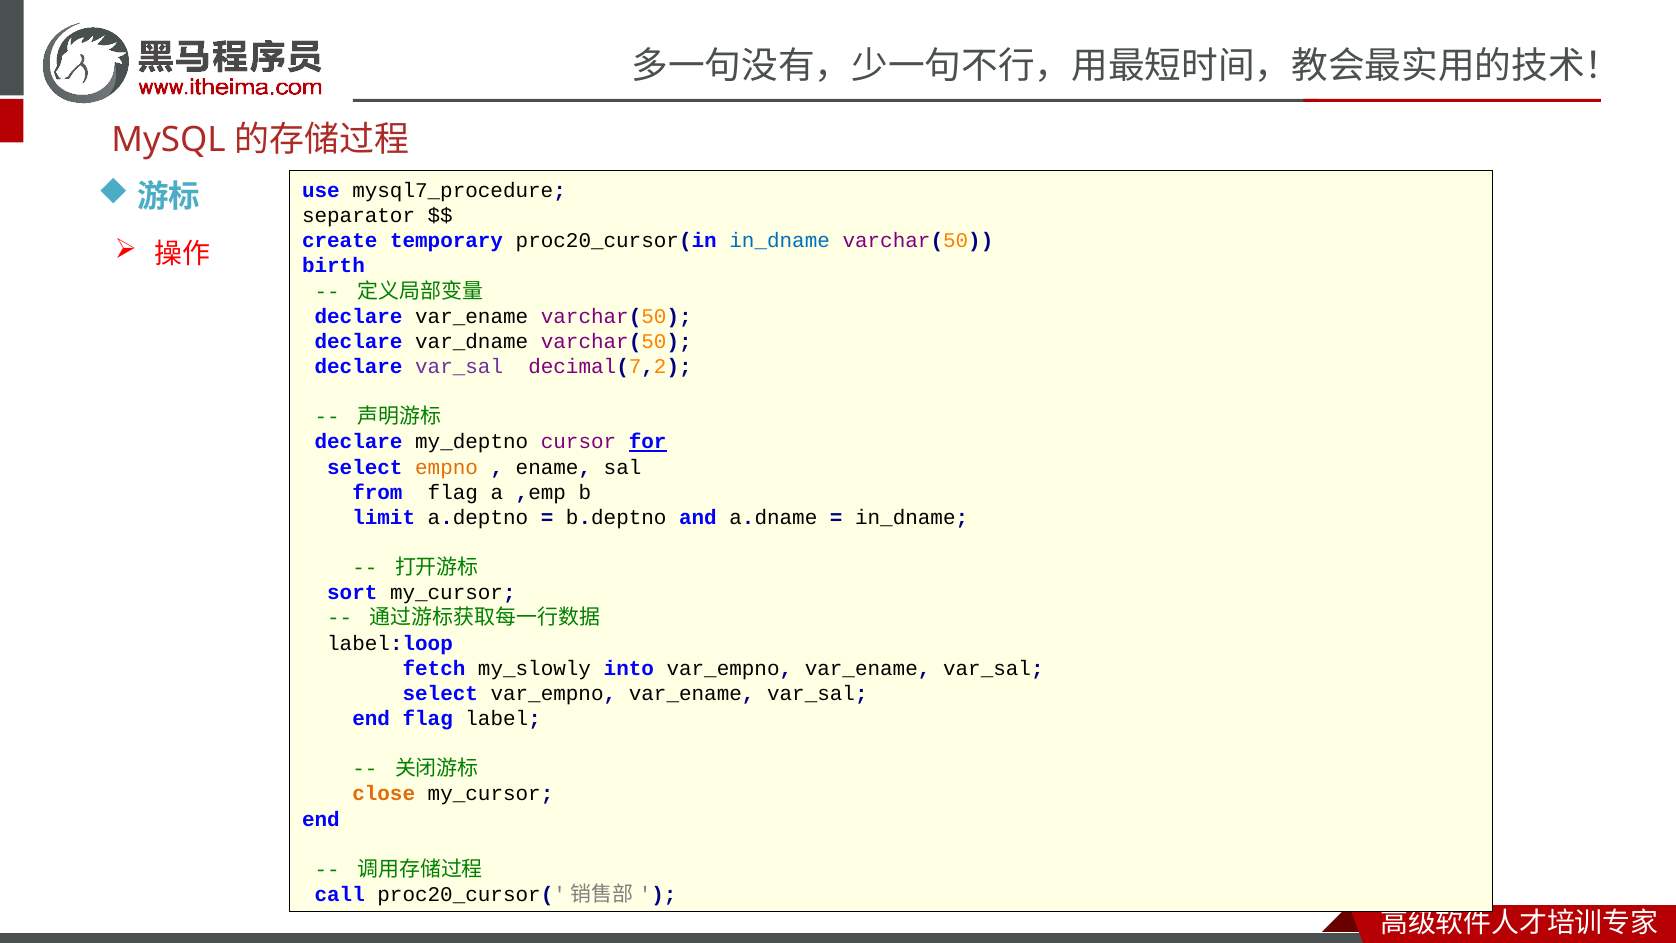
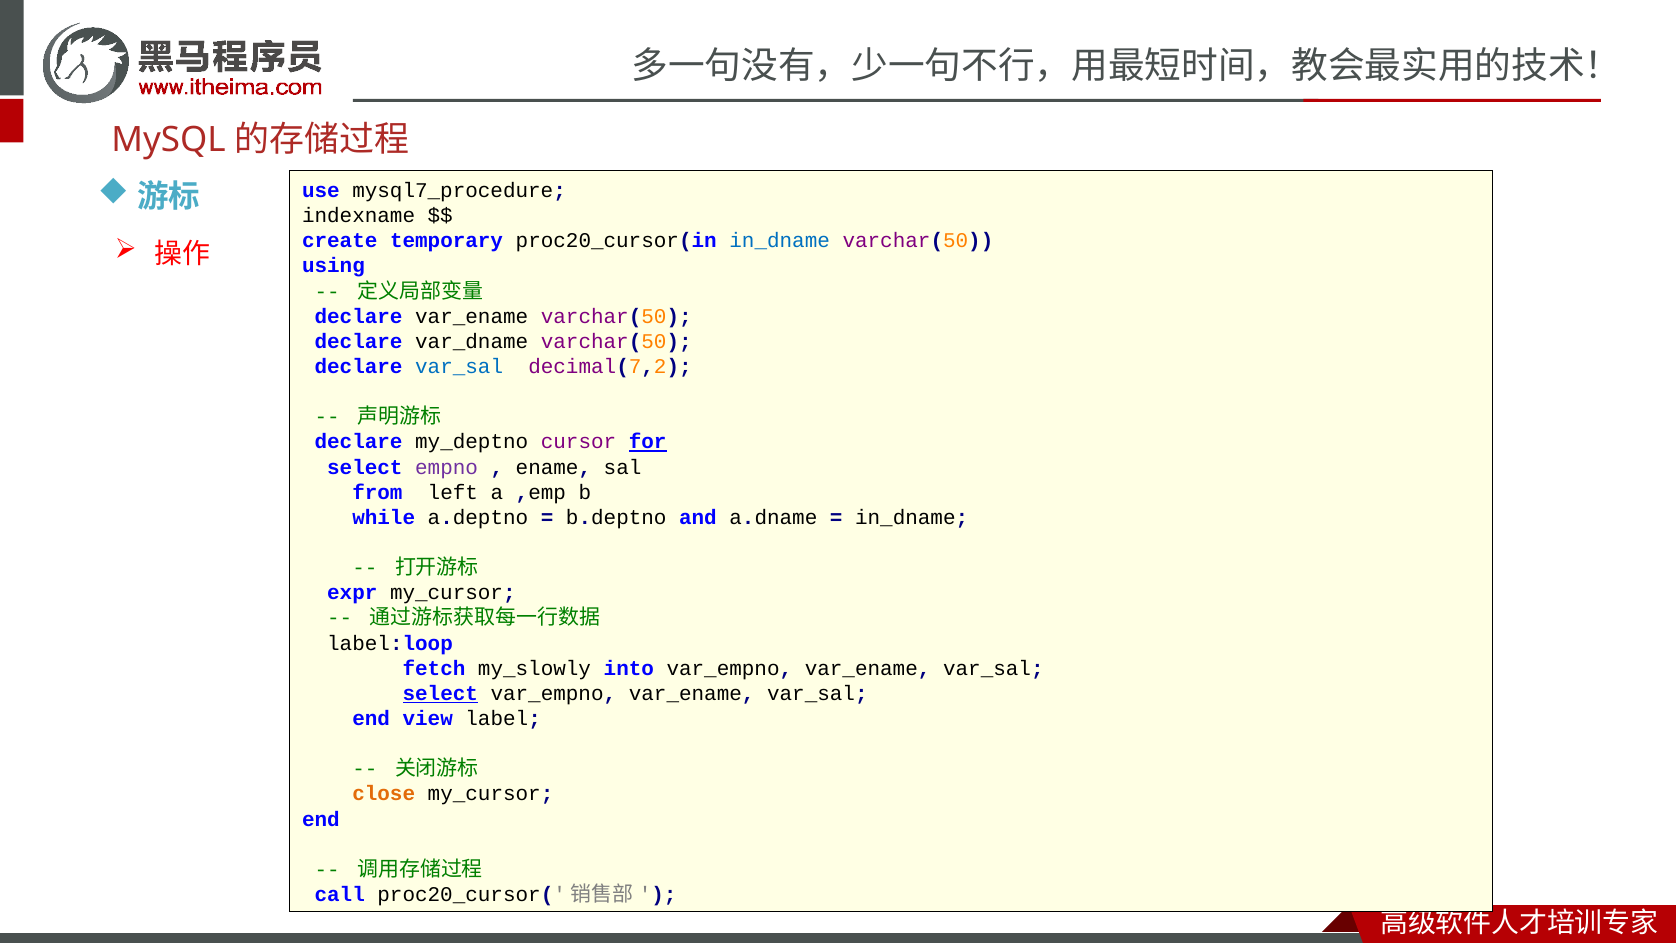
separator: separator -> indexname (359, 216)
birth: birth -> using (333, 266)
var_sal colour: purple -> blue (459, 366)
empno colour: orange -> purple (447, 467)
from flag: flag -> left (453, 492)
limit: limit -> while (384, 517)
sort: sort -> expr (352, 593)
select underline: none -> present (440, 693)
end flag: flag -> view (428, 718)
